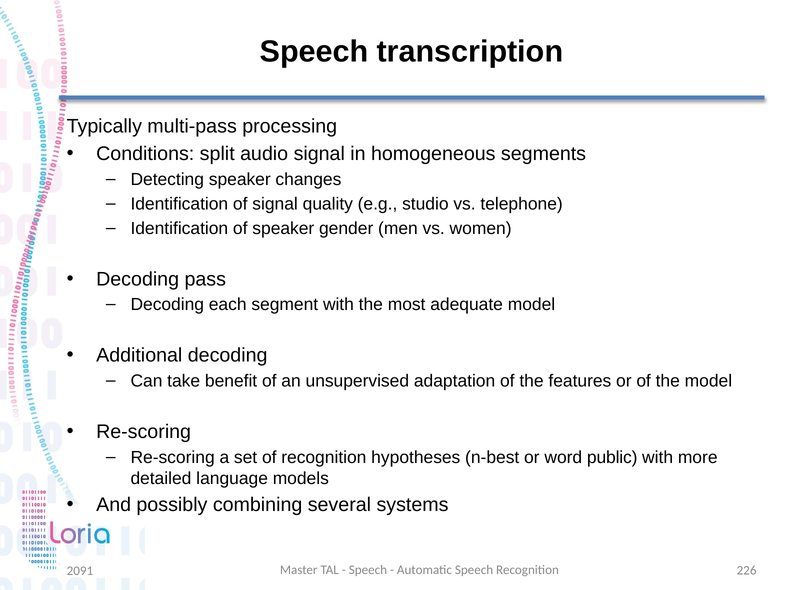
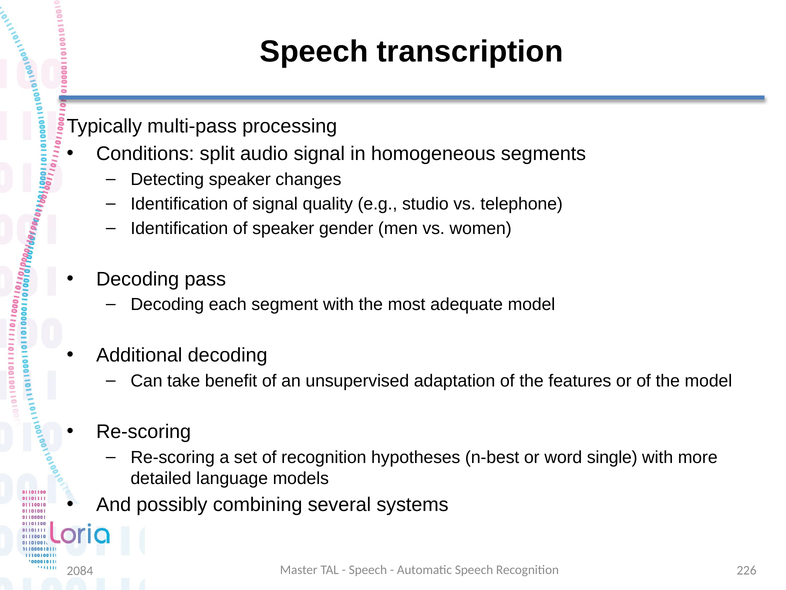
public: public -> single (612, 457)
2091: 2091 -> 2084 (80, 570)
